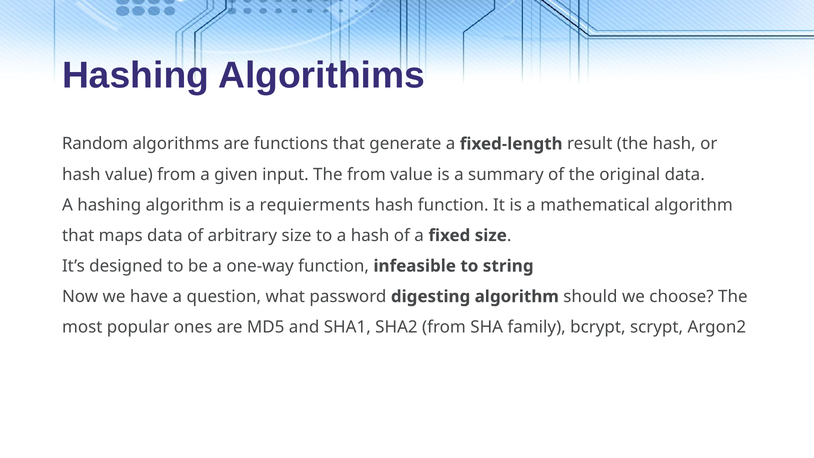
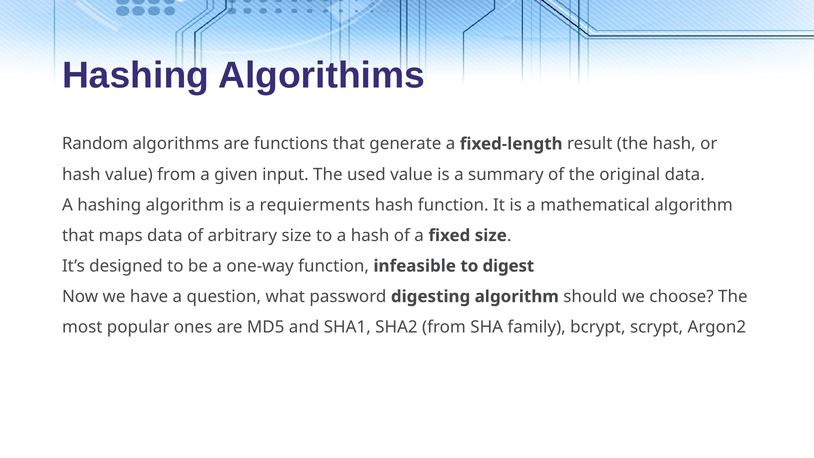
The from: from -> used (366, 174)
string: string -> digest (508, 266)
